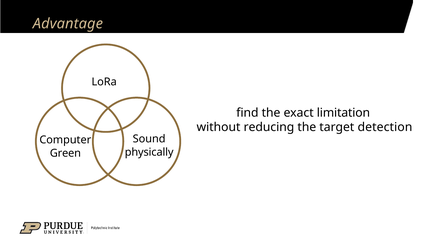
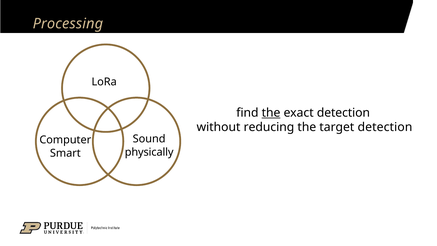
Advantage: Advantage -> Processing (68, 24)
the underline: none -> present (271, 113)
exact limitation: limitation -> detection (343, 113)
Green: Green -> Smart (65, 153)
